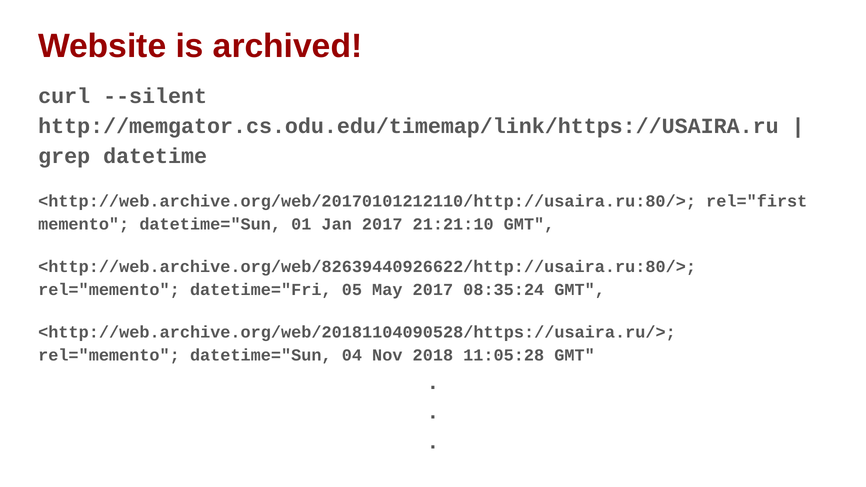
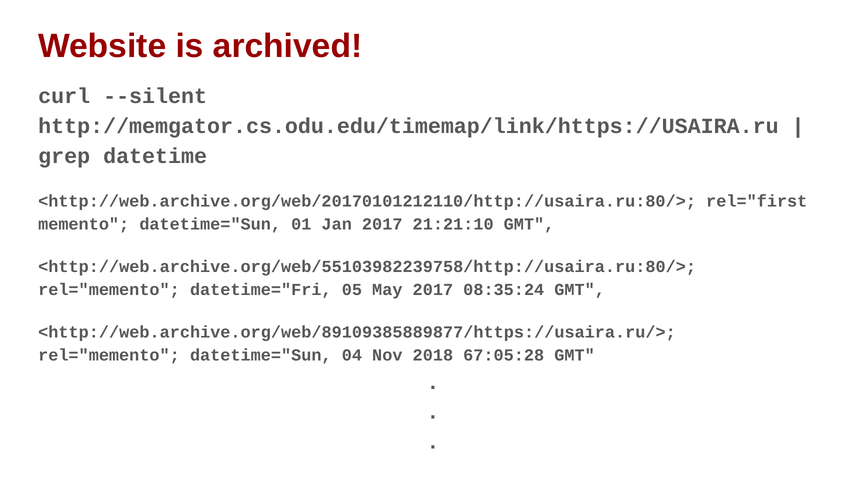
<http://web.archive.org/web/82639440926622/http://usaira.ru:80/>: <http://web.archive.org/web/82639440926622/http://usaira.ru:80/> -> <http://web.archive.org/web/55103982239758/http://usaira.ru:80/> (367, 267)
<http://web.archive.org/web/20181104090528/https://usaira.ru/>: <http://web.archive.org/web/20181104090528/https://usaira.ru/> -> <http://web.archive.org/web/89109385889877/https://usaira.ru/> (357, 332)
11:05:28: 11:05:28 -> 67:05:28 (504, 355)
